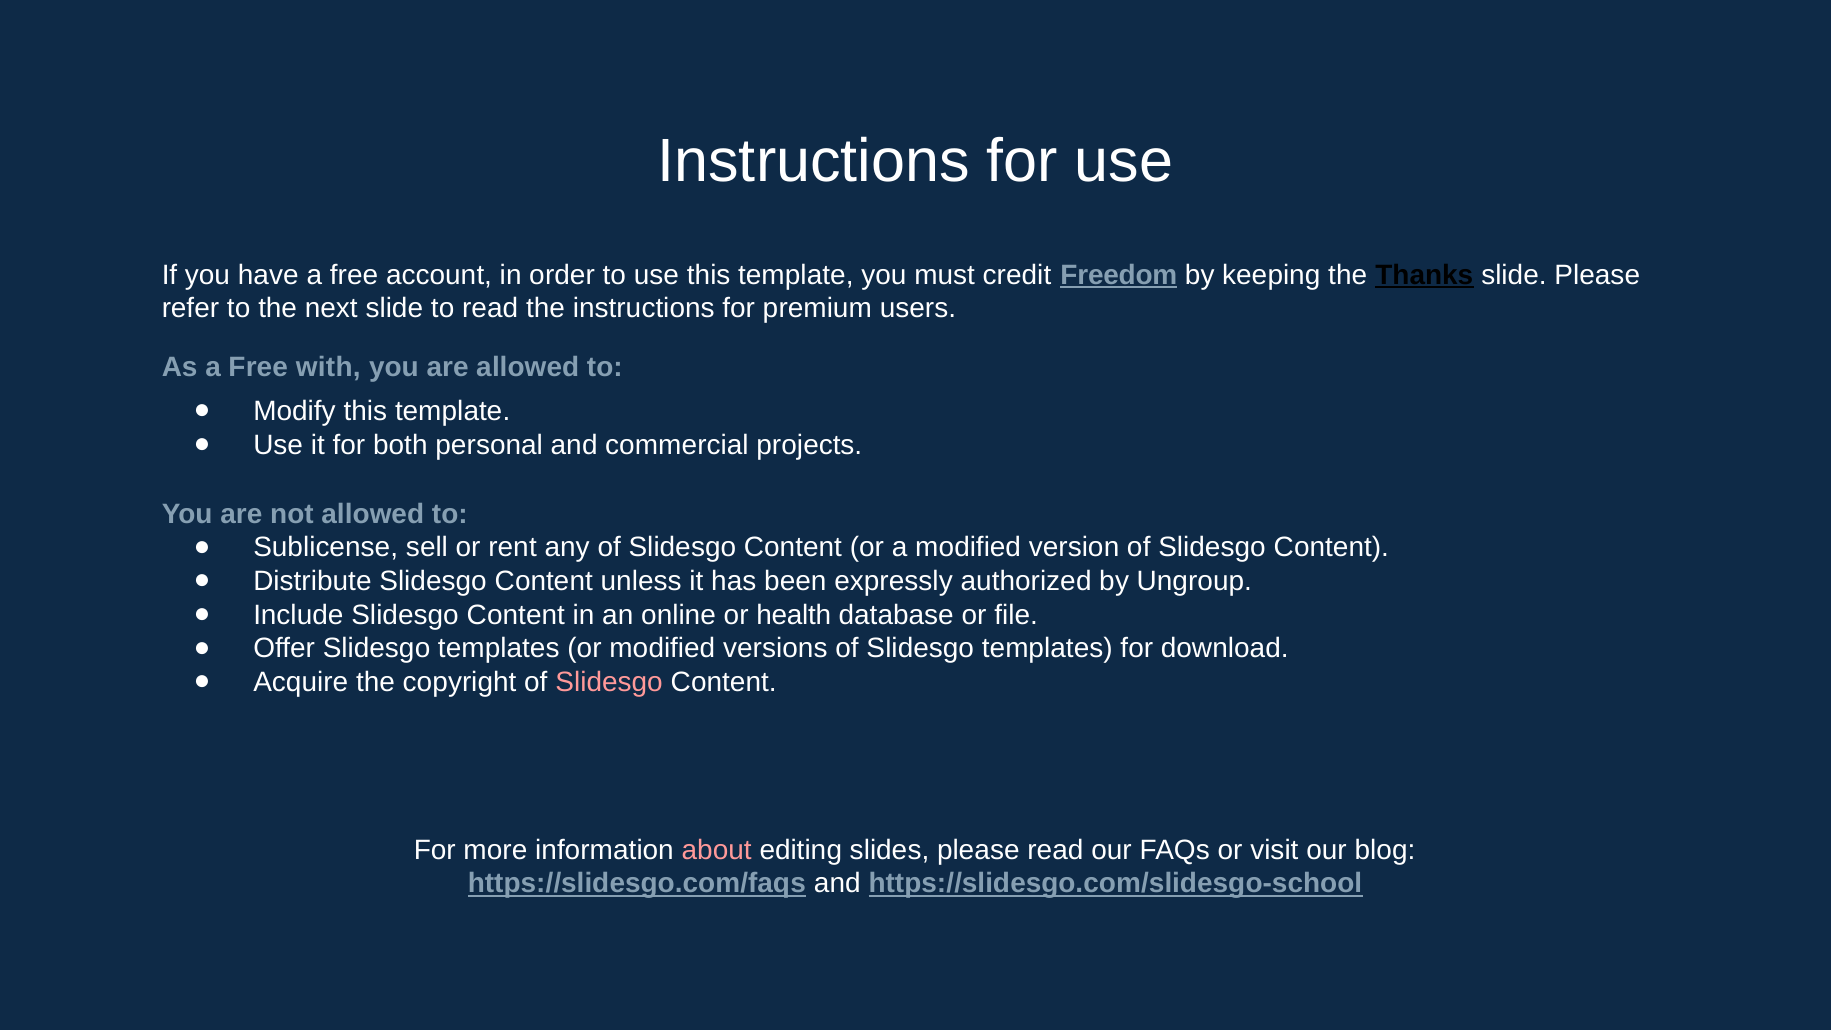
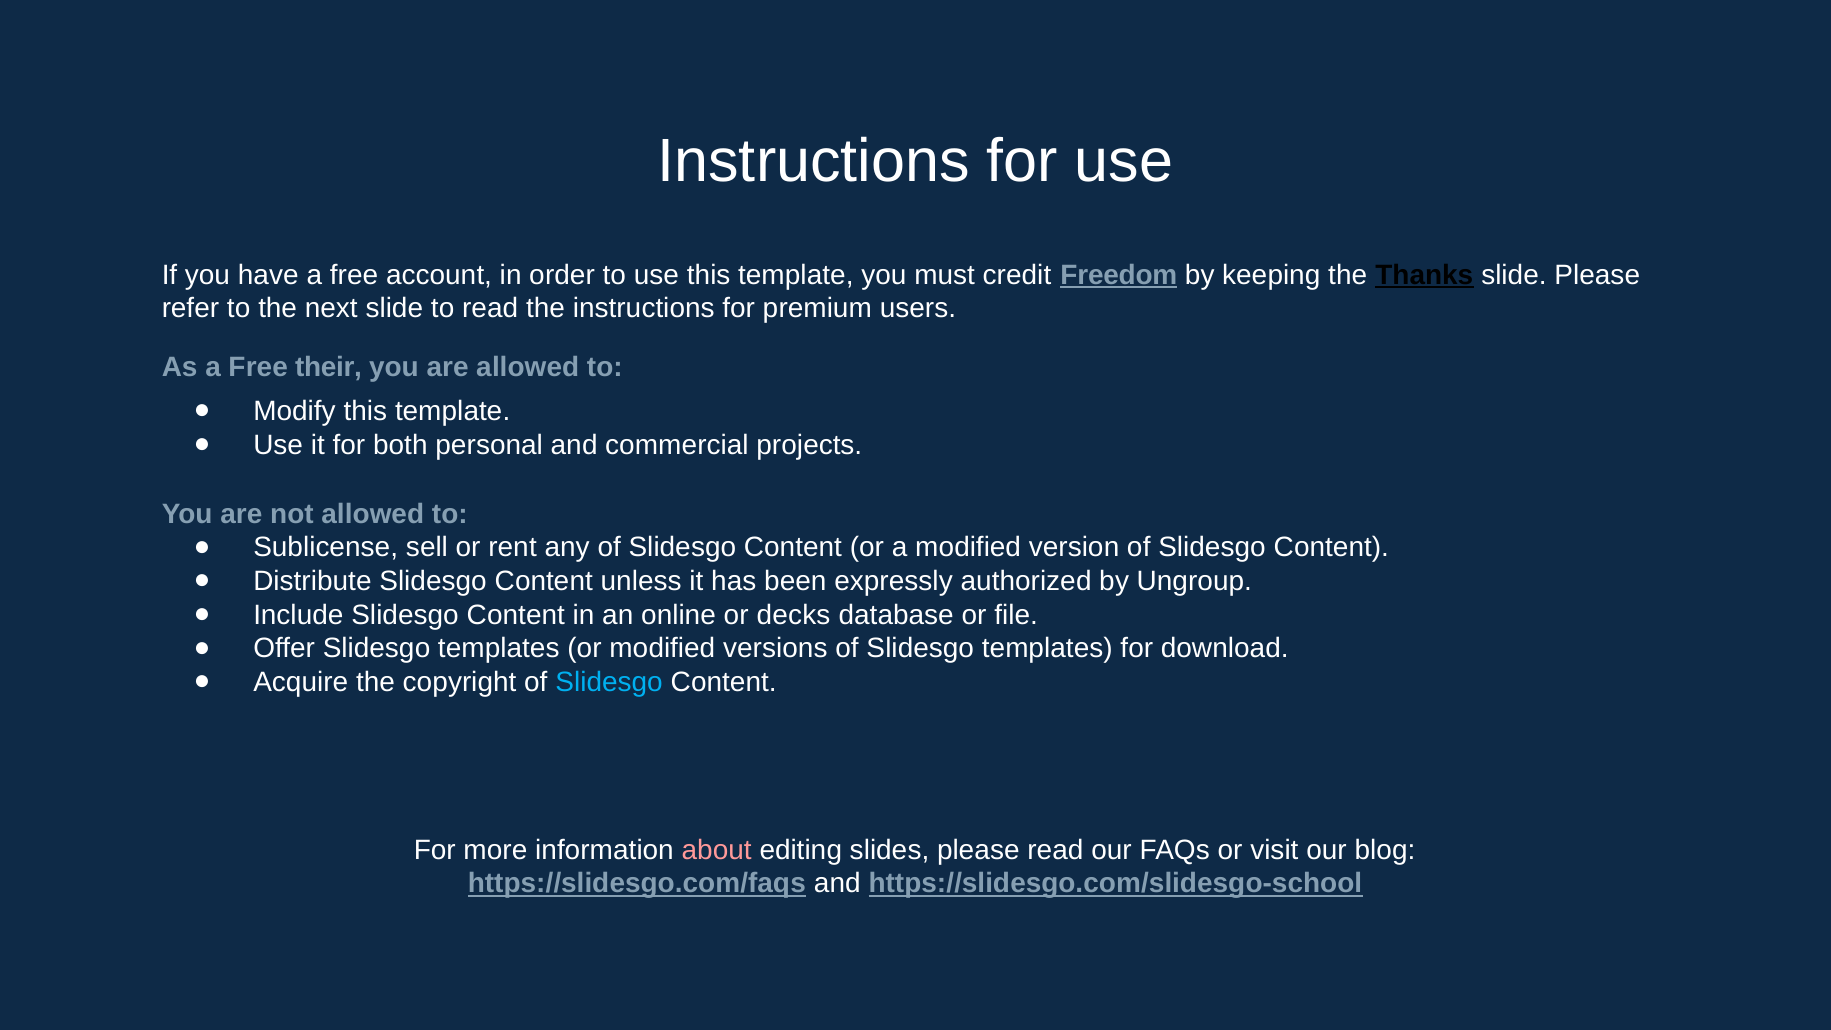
with: with -> their (329, 367)
health: health -> decks (794, 615)
Slidesgo colour: pink -> light blue (609, 682)
